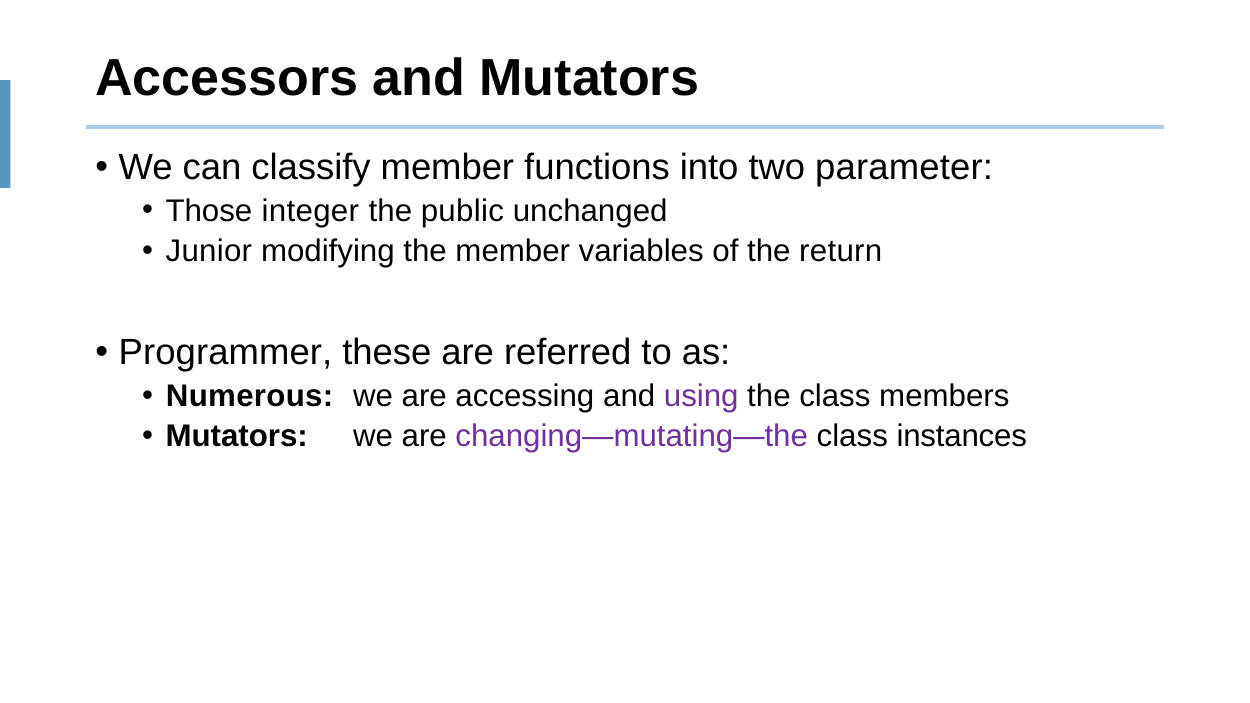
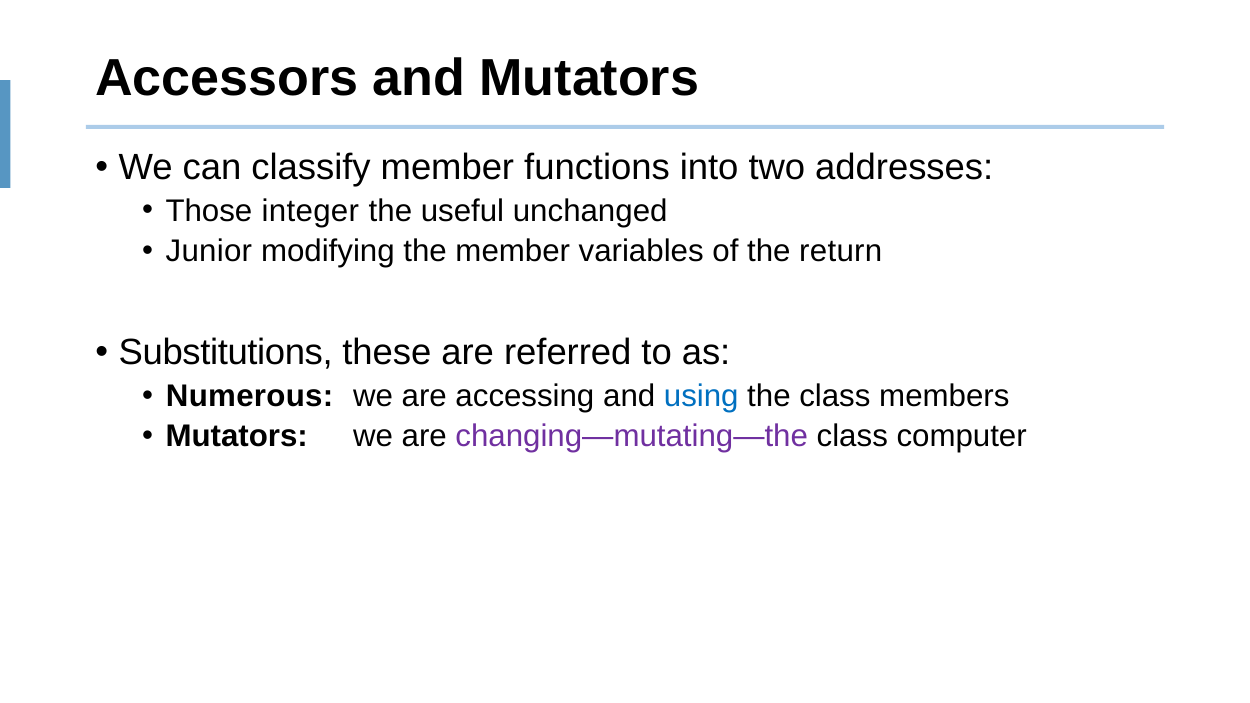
parameter: parameter -> addresses (904, 168)
public: public -> useful (463, 211)
Programmer: Programmer -> Substitutions (226, 353)
using colour: purple -> blue (701, 396)
instances: instances -> computer (962, 436)
